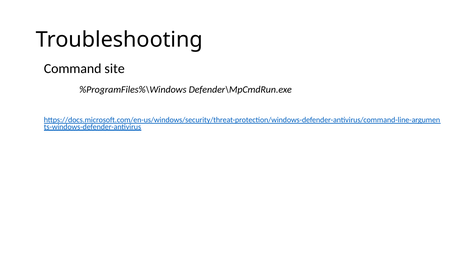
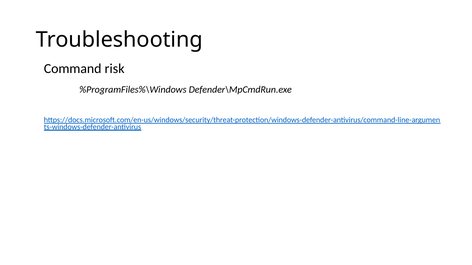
site: site -> risk (115, 69)
